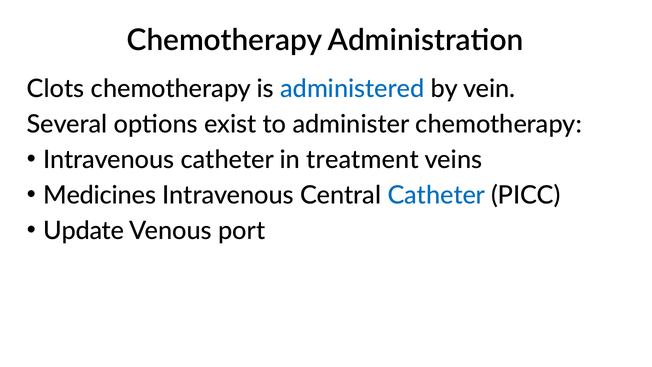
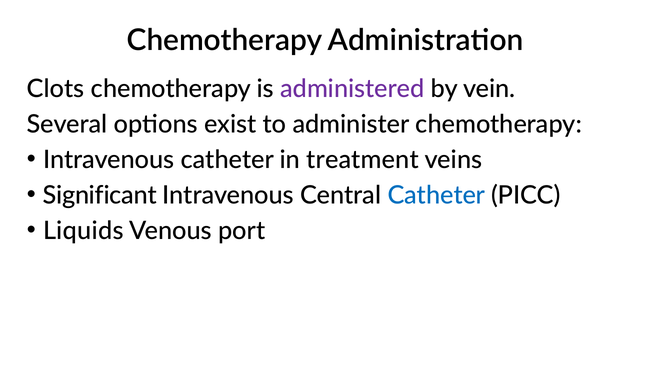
administered colour: blue -> purple (352, 89)
Medicines: Medicines -> Significant (100, 195)
Update: Update -> Liquids (83, 231)
